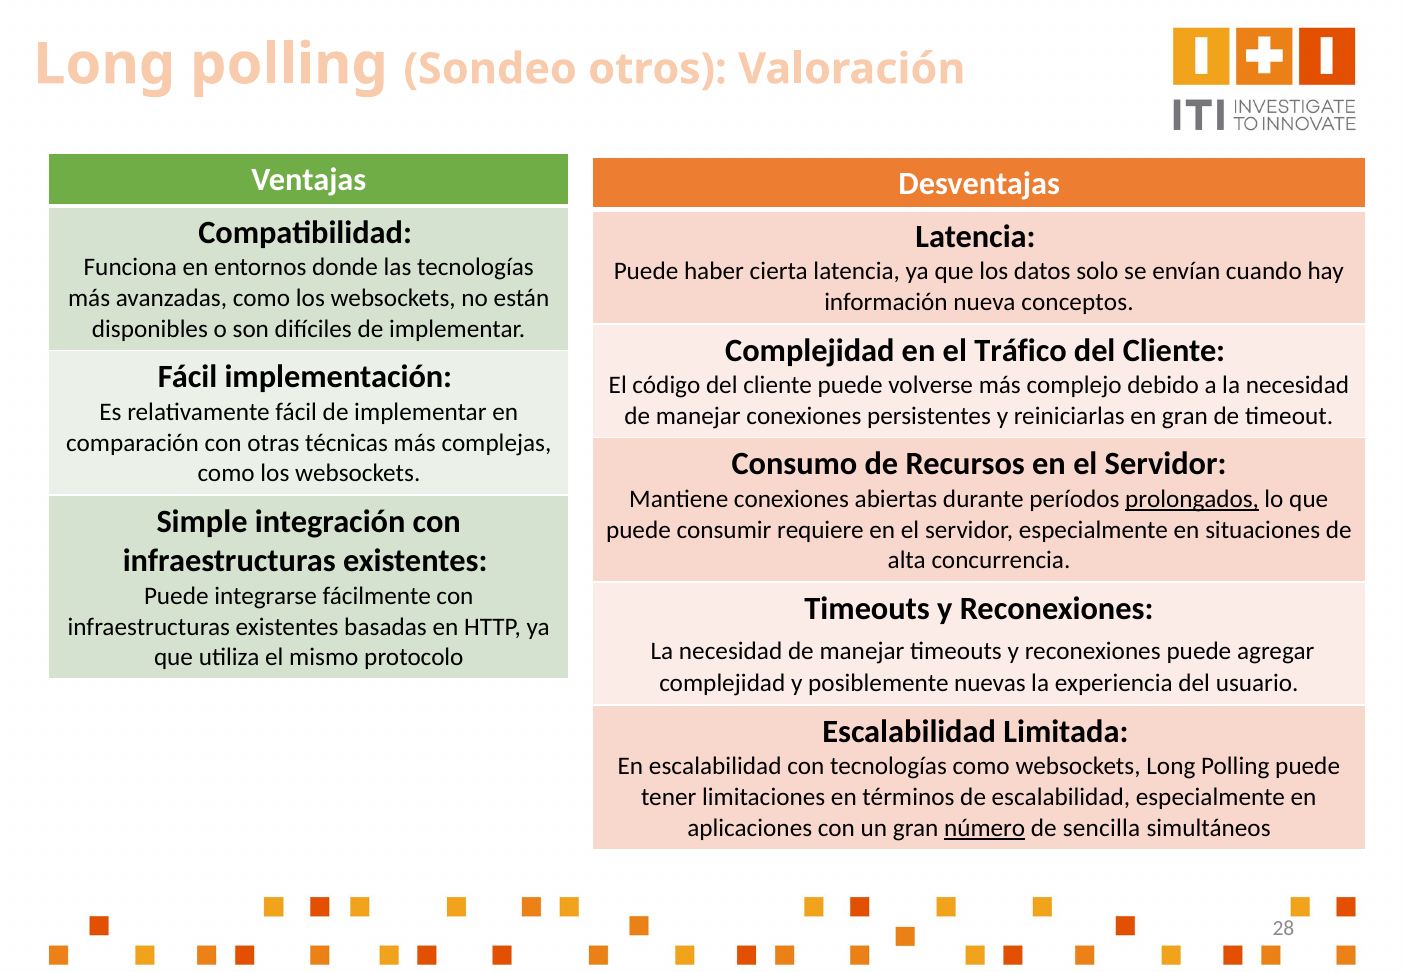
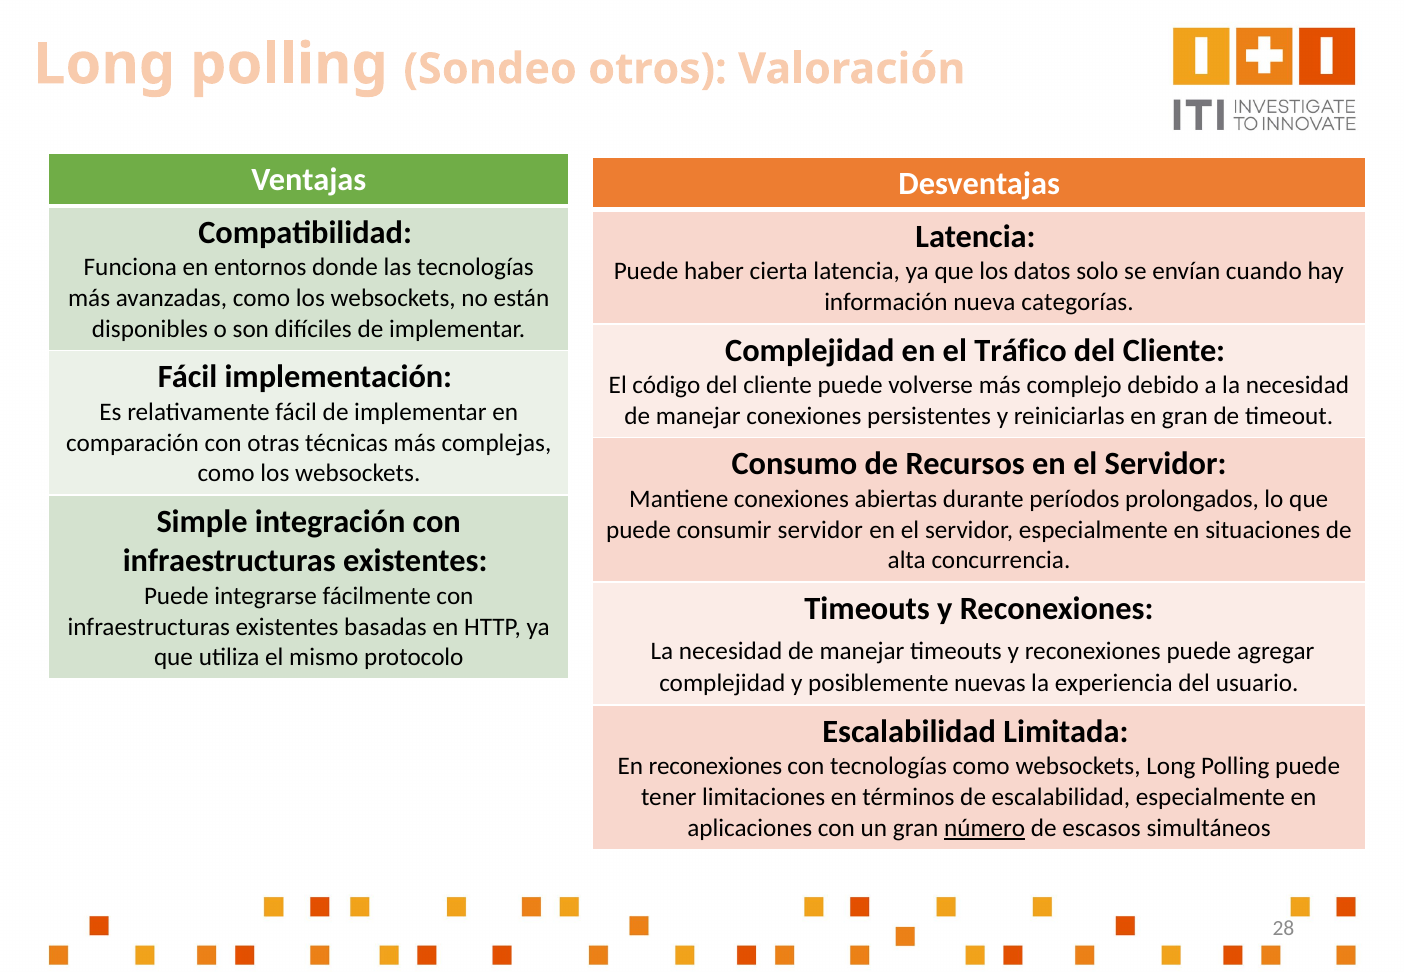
conceptos: conceptos -> categorías (1078, 302)
prolongados underline: present -> none (1192, 499)
consumir requiere: requiere -> servidor (820, 530)
En escalabilidad: escalabilidad -> reconexiones (715, 767)
sencilla: sencilla -> escasos (1102, 828)
